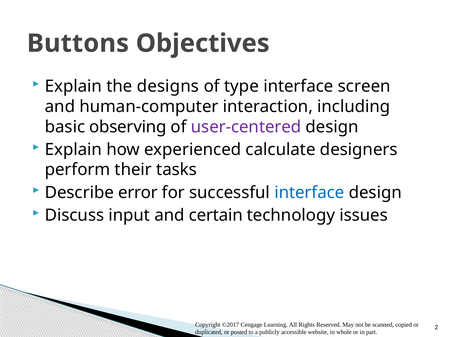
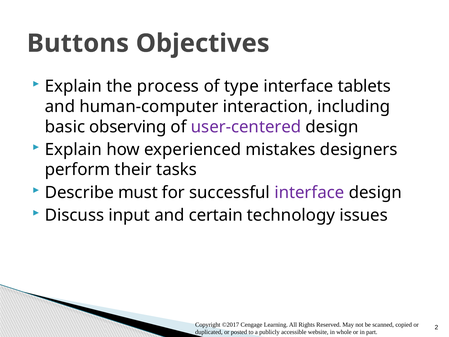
designs: designs -> process (168, 86)
screen: screen -> tablets (364, 86)
calculate: calculate -> mistakes (281, 149)
error: error -> must (138, 192)
interface colour: blue -> purple (309, 192)
